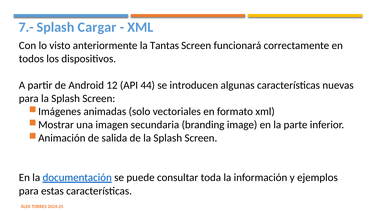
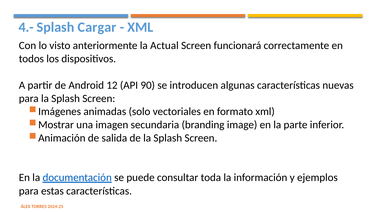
7.-: 7.- -> 4.- (26, 27)
Tantas: Tantas -> Actual (164, 45)
44: 44 -> 90 (148, 85)
